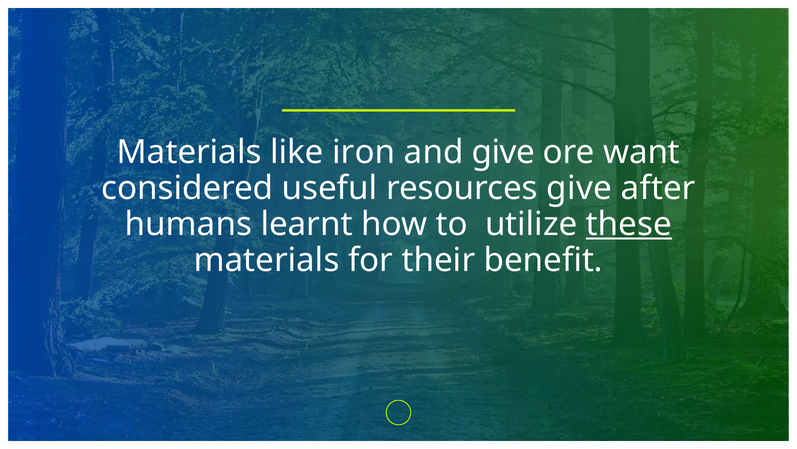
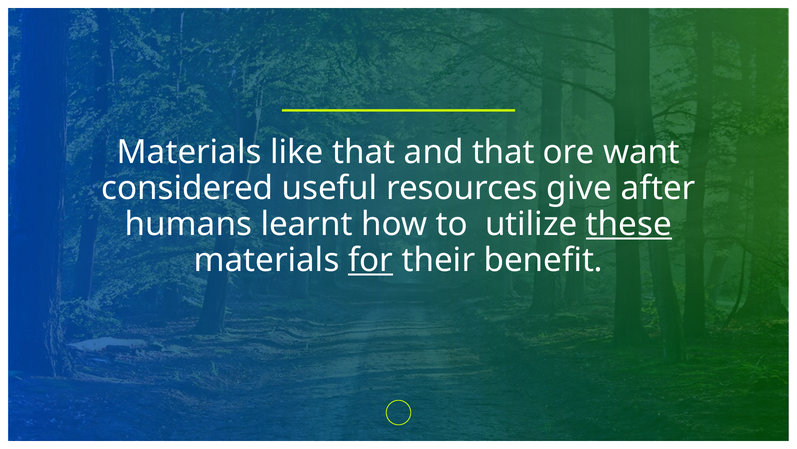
like iron: iron -> that (364, 152)
and give: give -> that (503, 152)
for underline: none -> present (371, 260)
